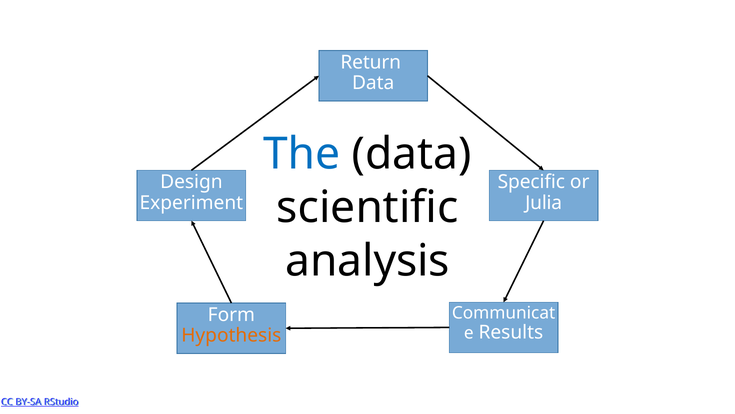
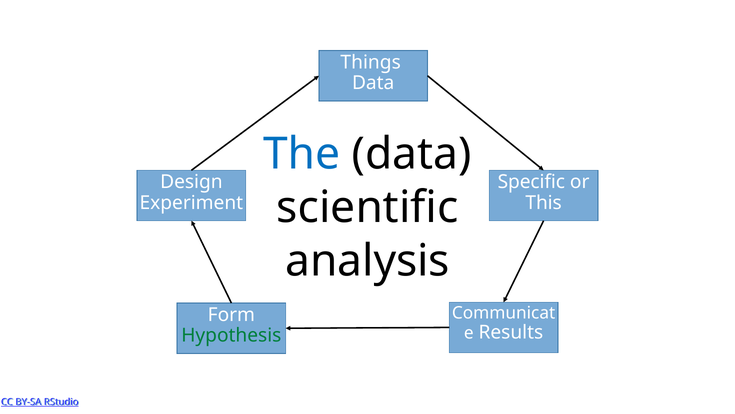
Return: Return -> Things (371, 62)
Julia: Julia -> This (544, 202)
Hypothesis colour: orange -> green (231, 335)
